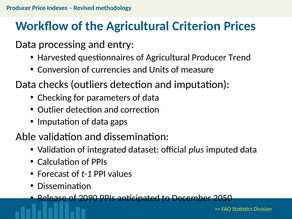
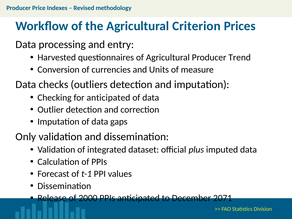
for parameters: parameters -> anticipated (108, 98)
Able: Able -> Only (26, 137)
2090: 2090 -> 2000 (88, 198)
2050: 2050 -> 2071 (223, 198)
